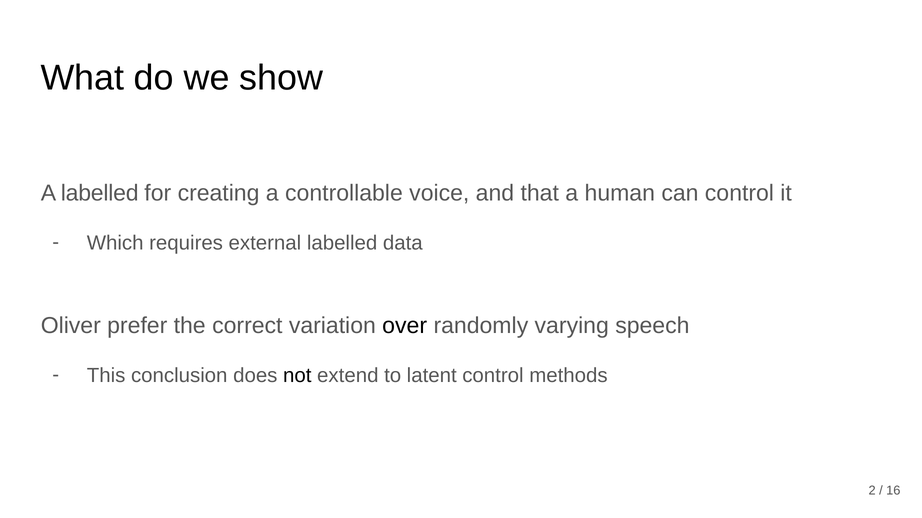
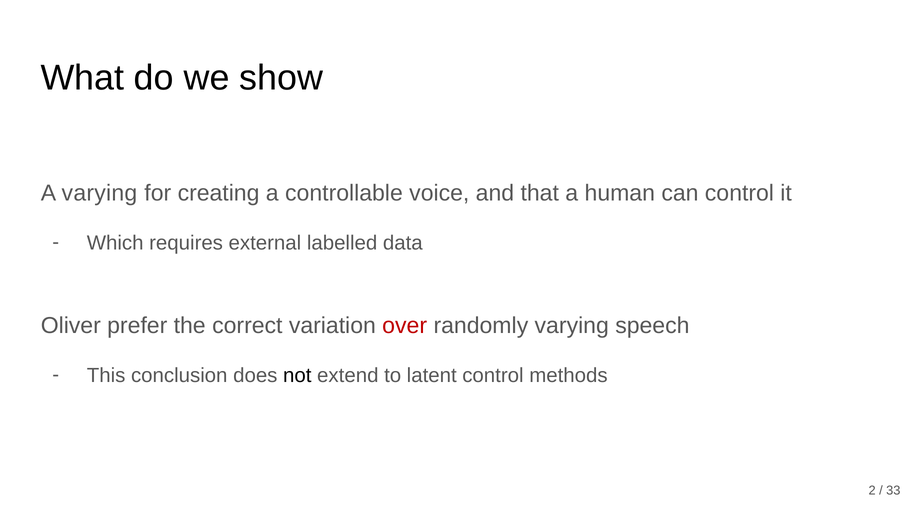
A labelled: labelled -> varying (99, 193)
over colour: black -> red (405, 326)
16: 16 -> 33 (893, 491)
